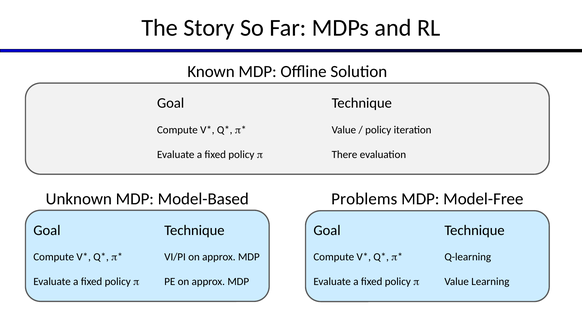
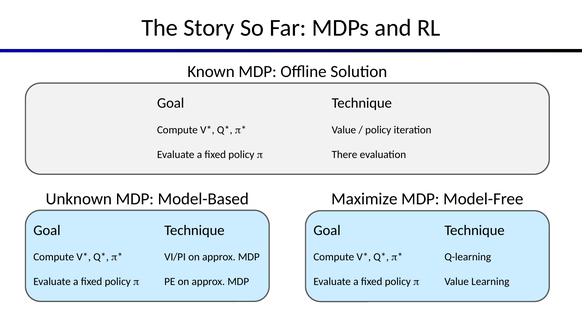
Problems: Problems -> Maximize (364, 199)
